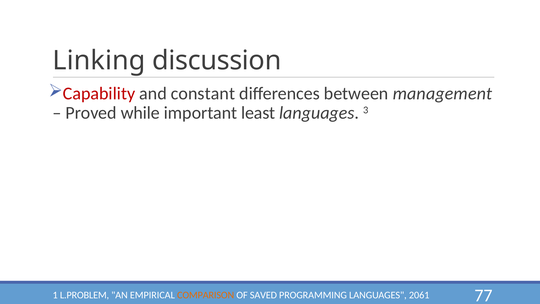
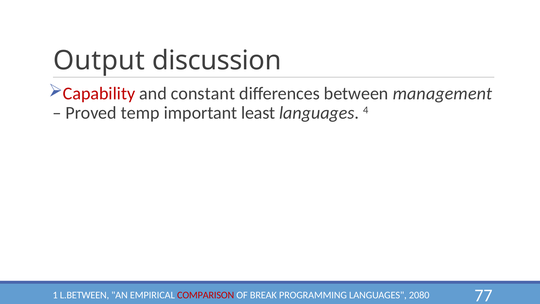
Linking: Linking -> Output (99, 60)
while: while -> temp (140, 113)
3: 3 -> 4 (366, 110)
L.PROBLEM: L.PROBLEM -> L.BETWEEN (85, 295)
COMPARISON colour: orange -> red (206, 295)
SAVED: SAVED -> BREAK (263, 295)
2061: 2061 -> 2080 (419, 295)
